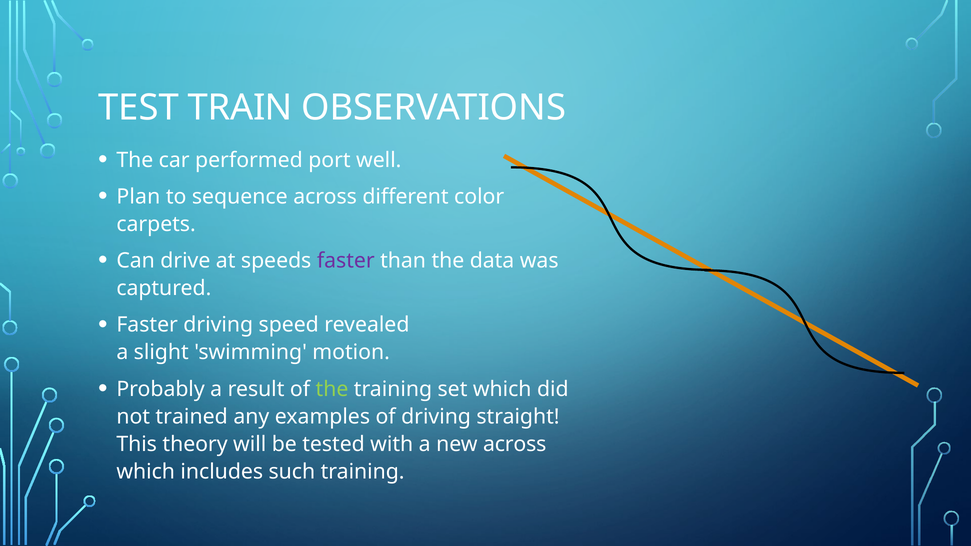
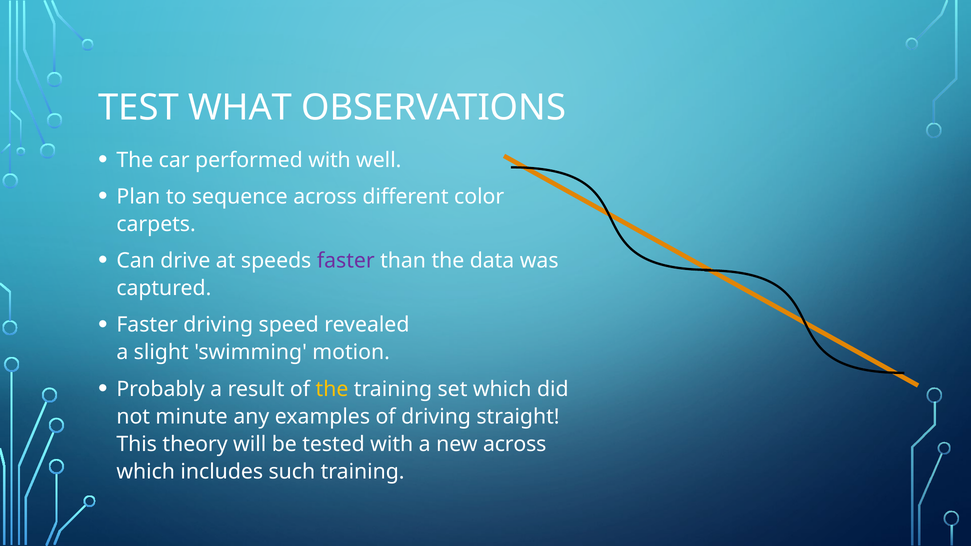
TRAIN: TRAIN -> WHAT (240, 108)
performed port: port -> with (330, 160)
the colour: light green -> yellow (332, 389)
trained: trained -> minute (192, 417)
